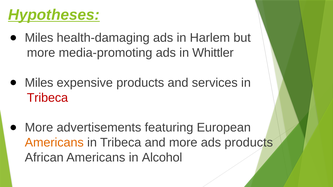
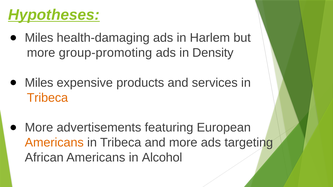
media-promoting: media-promoting -> group-promoting (105, 53)
Whittler: Whittler -> Density (213, 53)
Tribeca colour: red -> orange (47, 98)
ads products: products -> targeting (249, 143)
